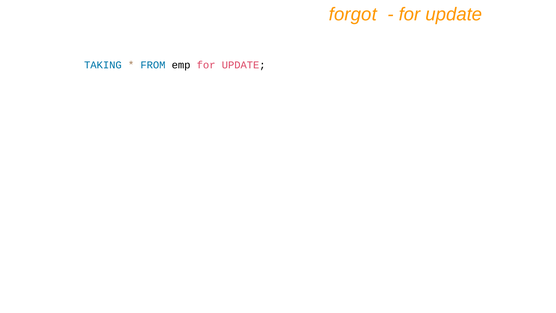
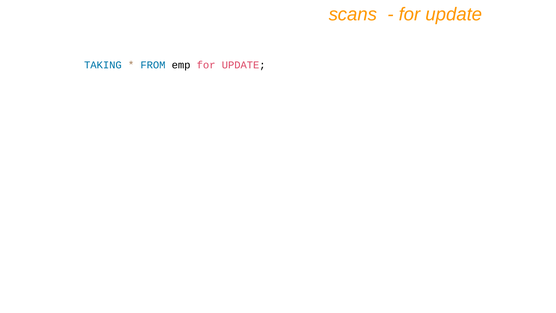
forgot: forgot -> scans (353, 14)
